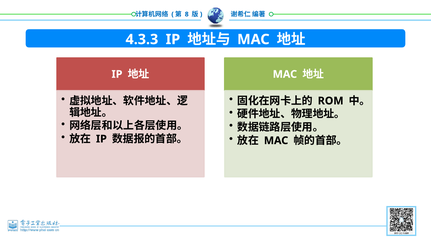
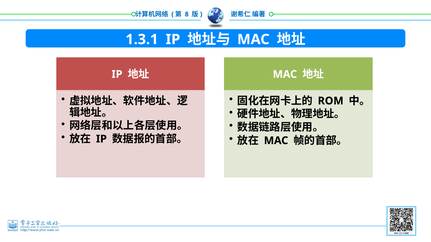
4.3.3: 4.3.3 -> 1.3.1 (142, 39)
